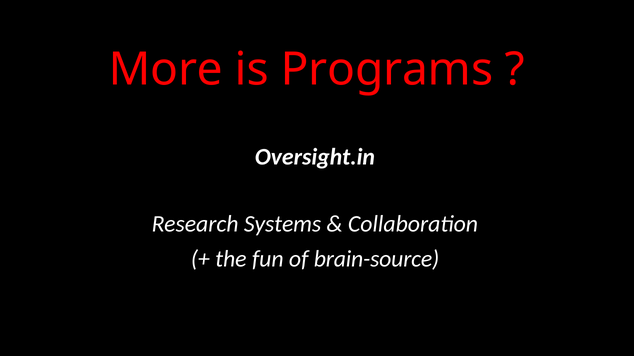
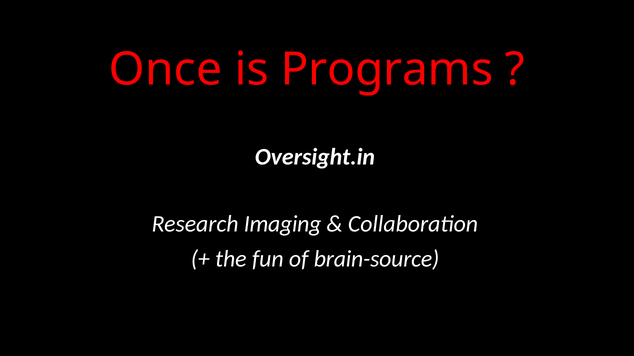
More: More -> Once (166, 70)
Systems: Systems -> Imaging (283, 224)
